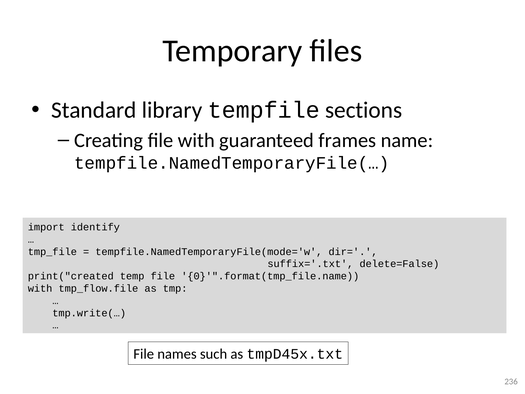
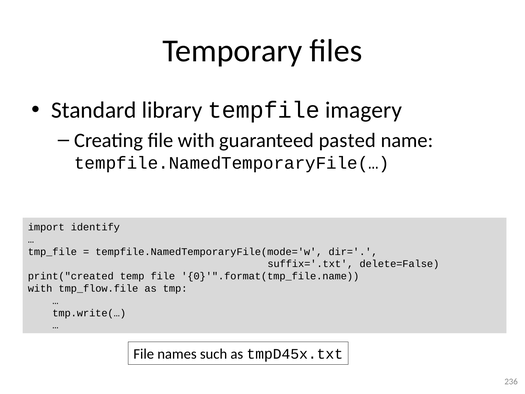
sections: sections -> imagery (364, 110)
frames: frames -> pasted (347, 140)
